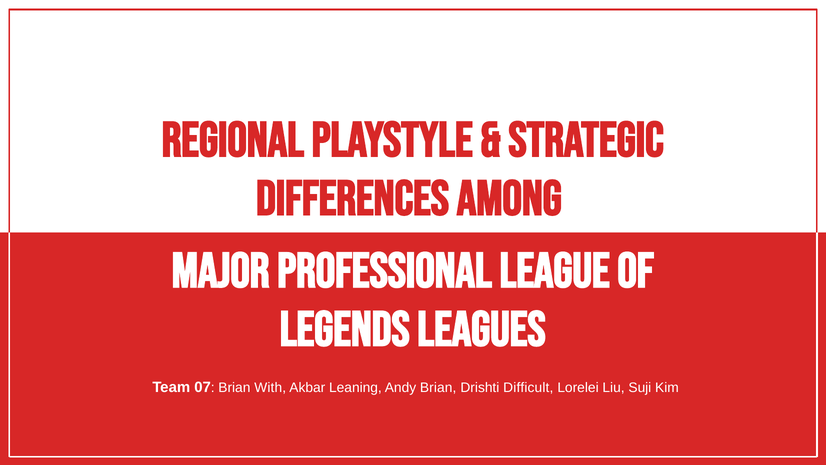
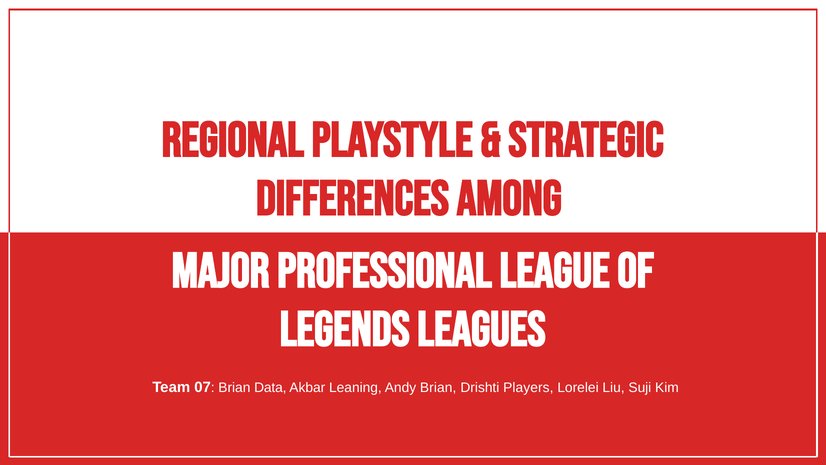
With: With -> Data (270, 388)
Difficult: Difficult -> Players (528, 388)
